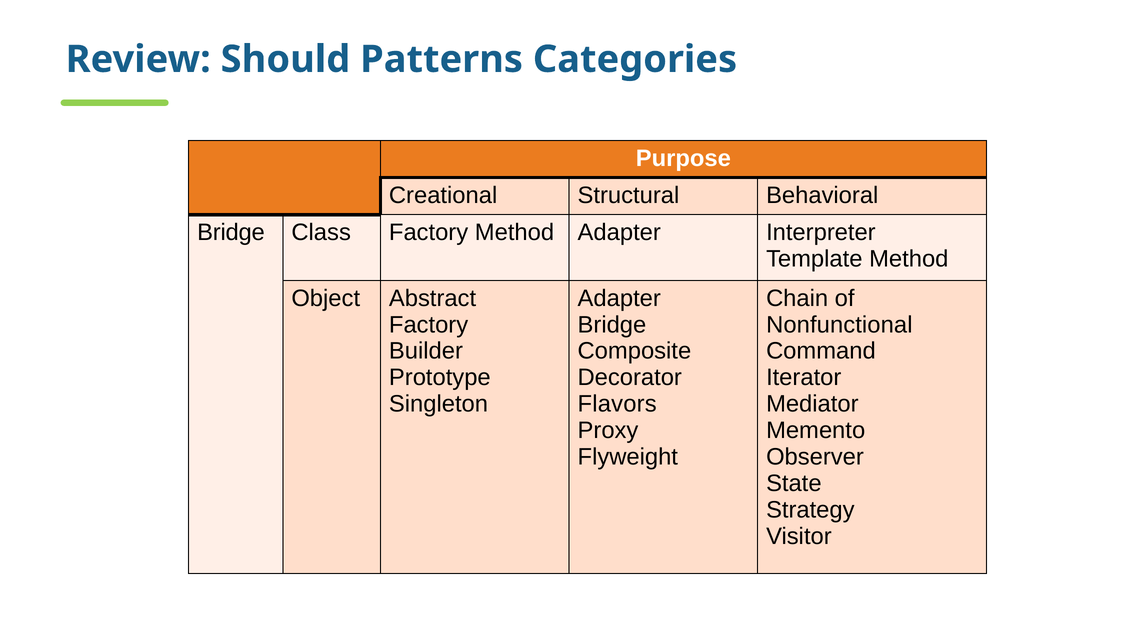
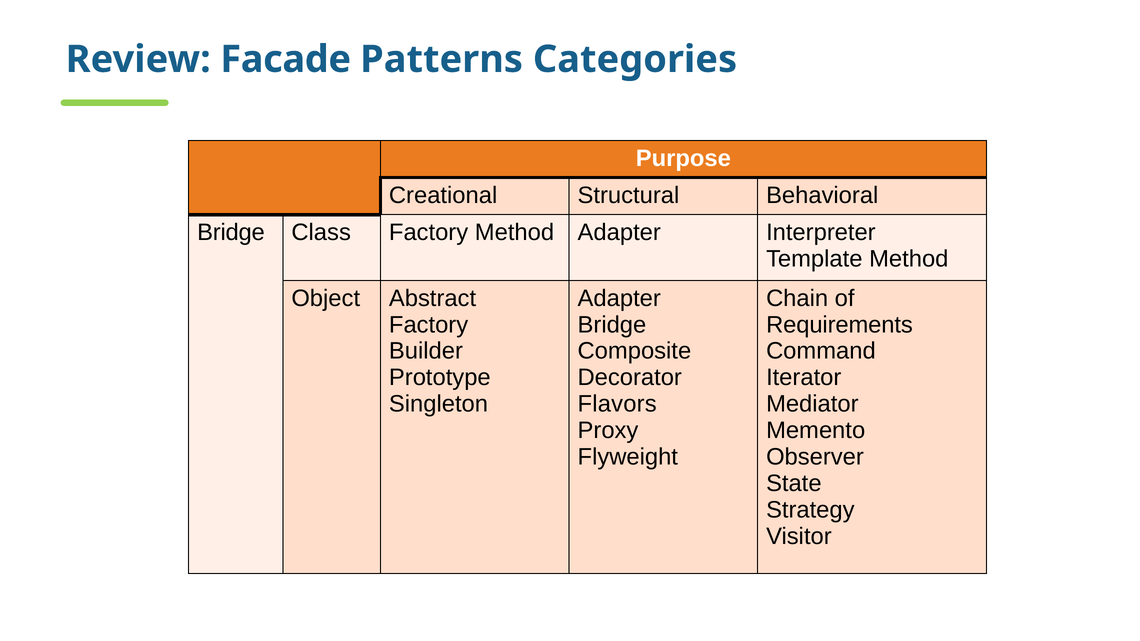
Should: Should -> Facade (286, 59)
Nonfunctional: Nonfunctional -> Requirements (839, 325)
